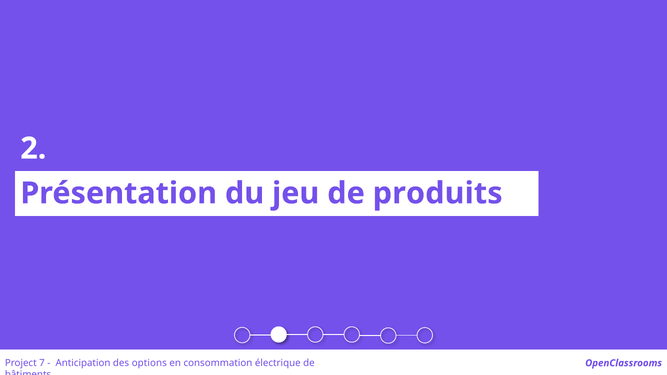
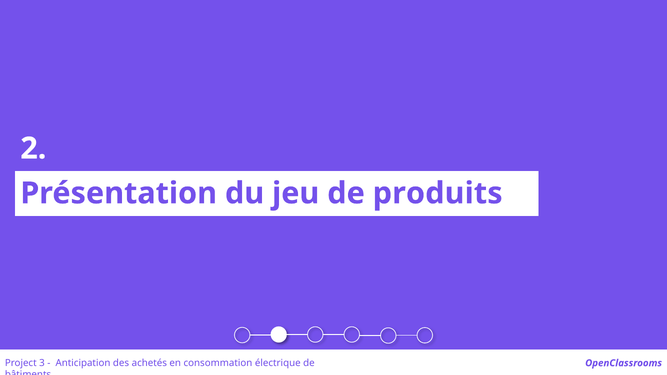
7: 7 -> 3 (42, 363)
options: options -> achetés (149, 363)
